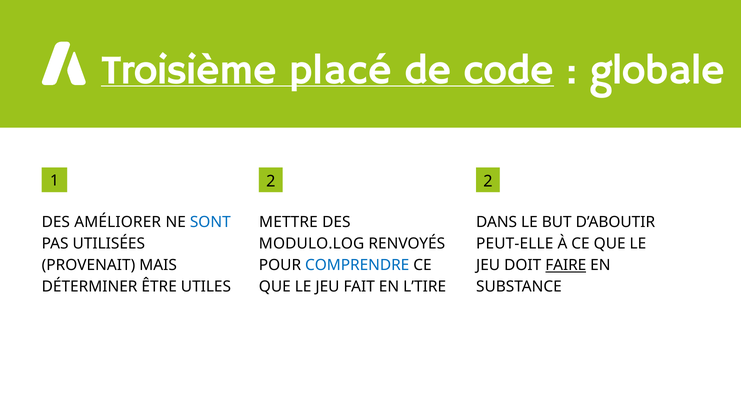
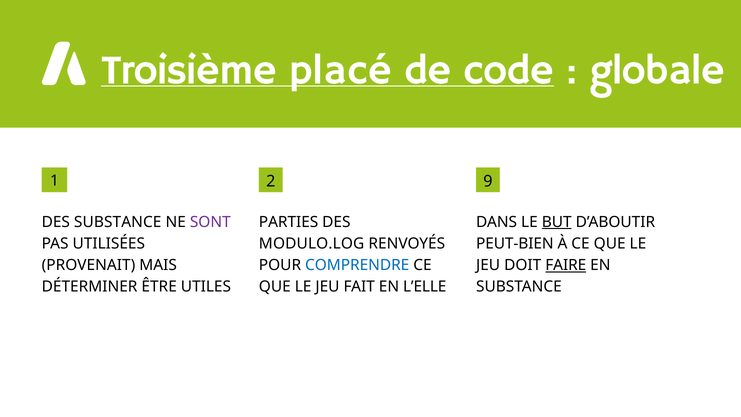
2 2: 2 -> 9 (488, 181)
DES AMÉLIORER: AMÉLIORER -> SUBSTANCE (118, 222)
SONT colour: blue -> purple (210, 222)
METTRE: METTRE -> PARTIES (289, 222)
BUT underline: none -> present (557, 222)
PEUT-ELLE: PEUT-ELLE -> PEUT-BIEN (515, 244)
L’TIRE: L’TIRE -> L’ELLE (425, 287)
